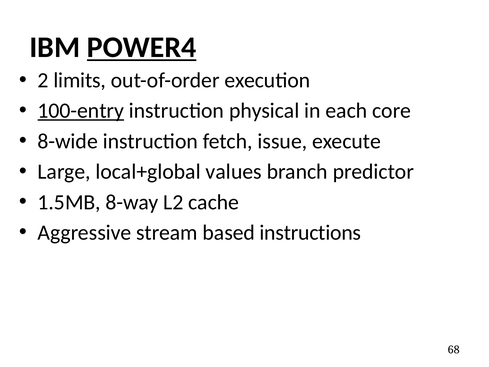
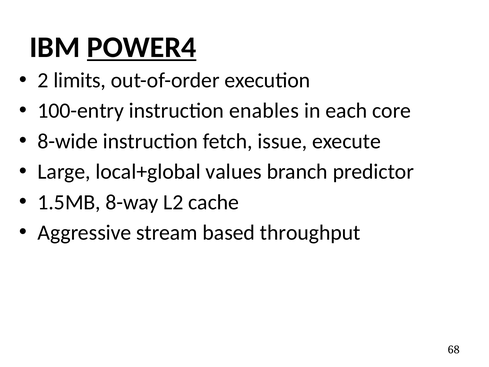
100-entry underline: present -> none (81, 111)
physical: physical -> enables (264, 111)
instructions: instructions -> throughput (310, 232)
